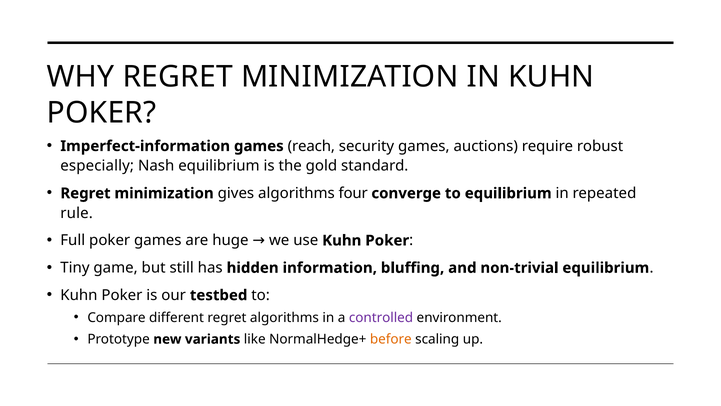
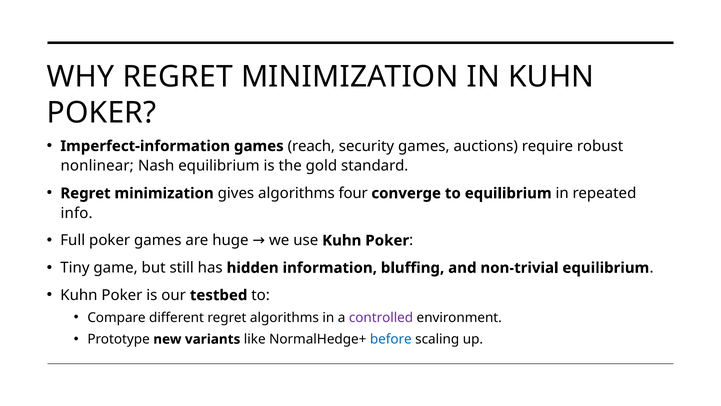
especially: especially -> nonlinear (97, 166)
rule: rule -> info (77, 213)
before colour: orange -> blue (391, 339)
